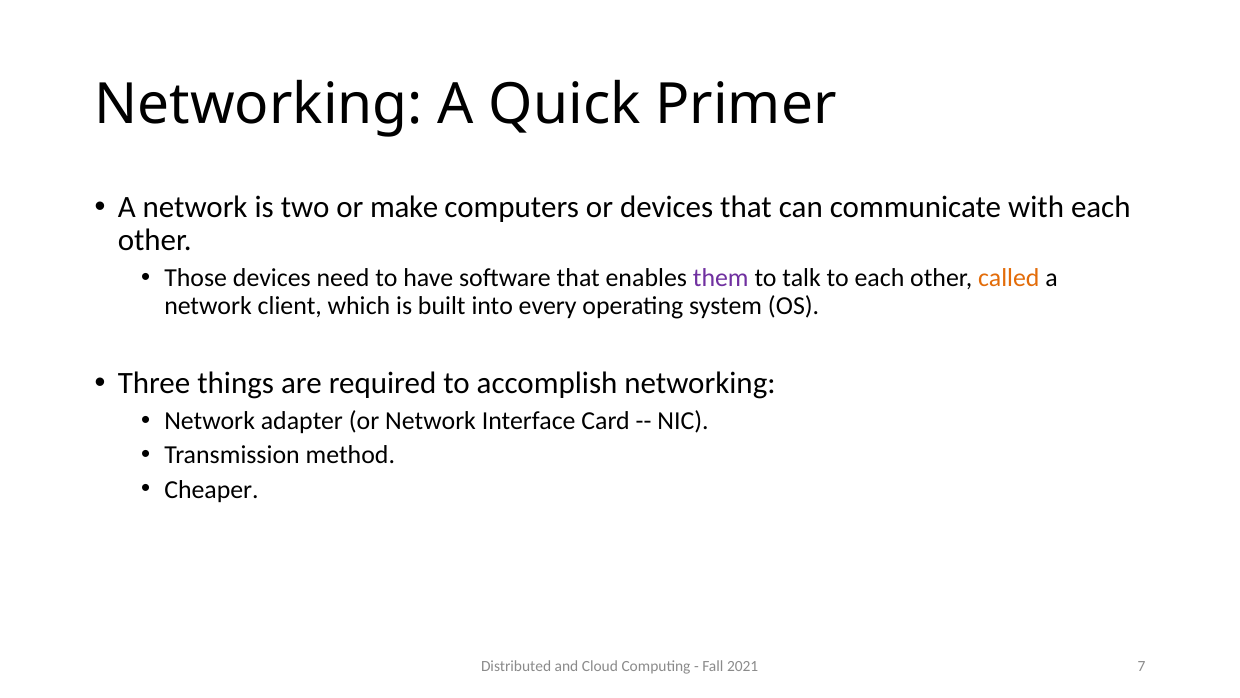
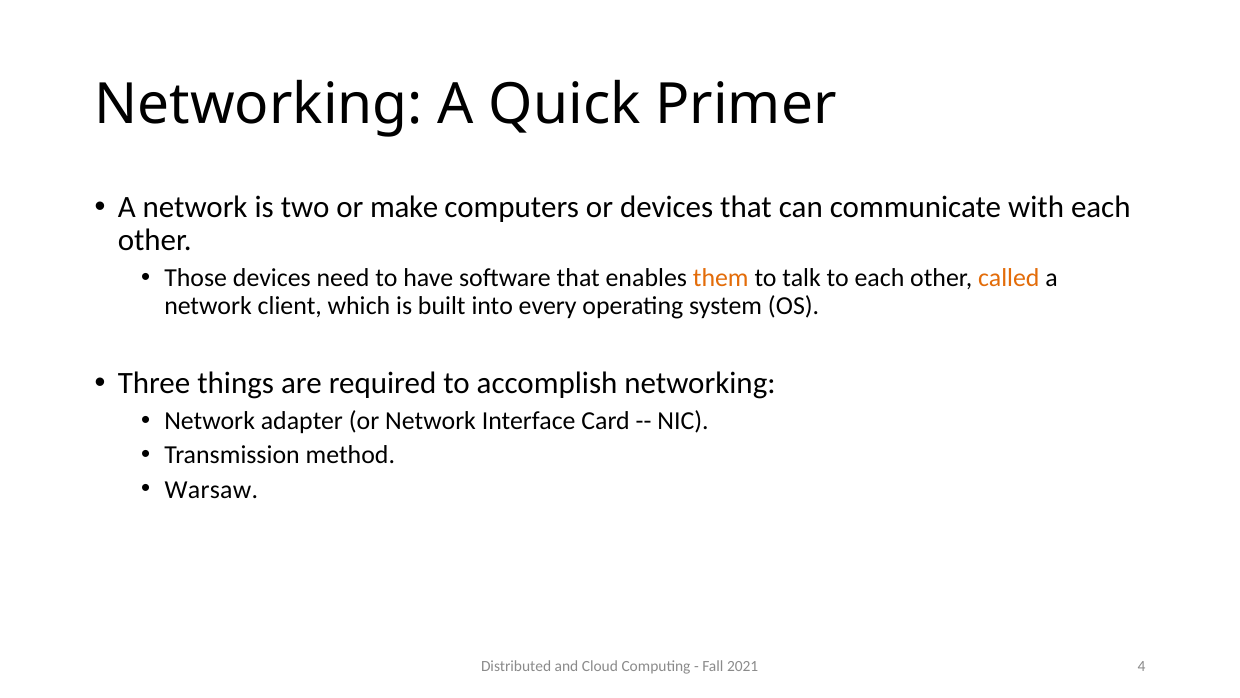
them colour: purple -> orange (721, 277)
Cheaper: Cheaper -> Warsaw (211, 489)
7: 7 -> 4 (1142, 666)
